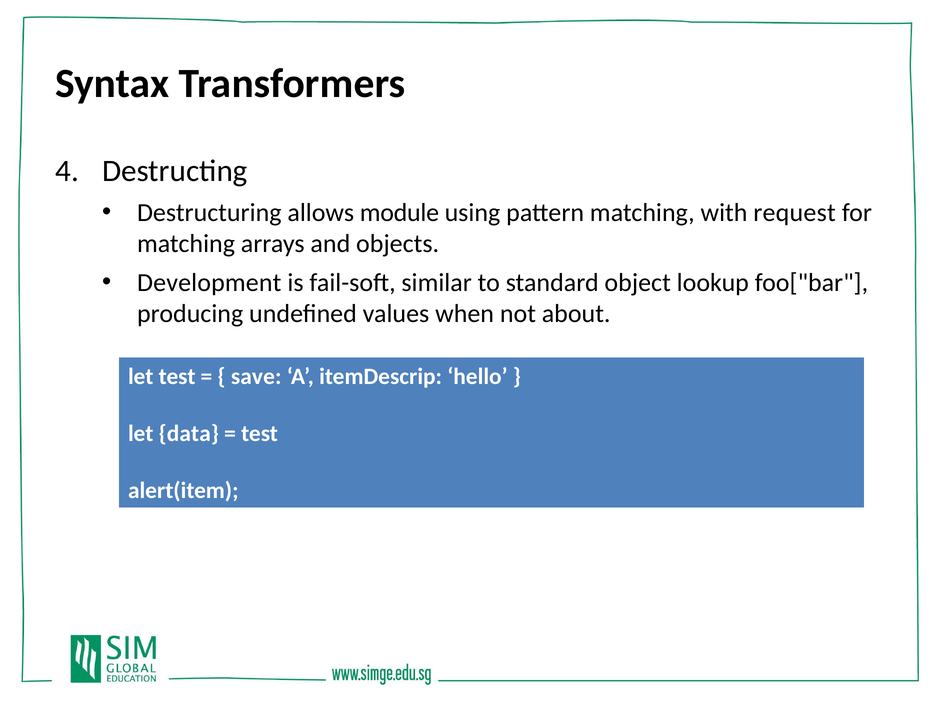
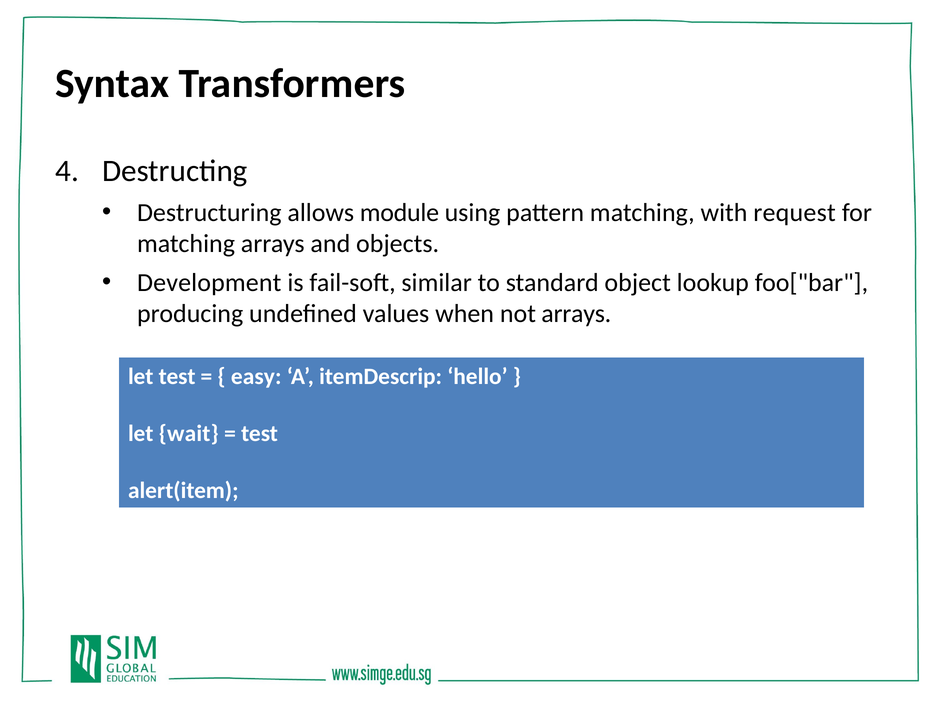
not about: about -> arrays (576, 314)
save: save -> easy (256, 377)
data: data -> wait (189, 434)
